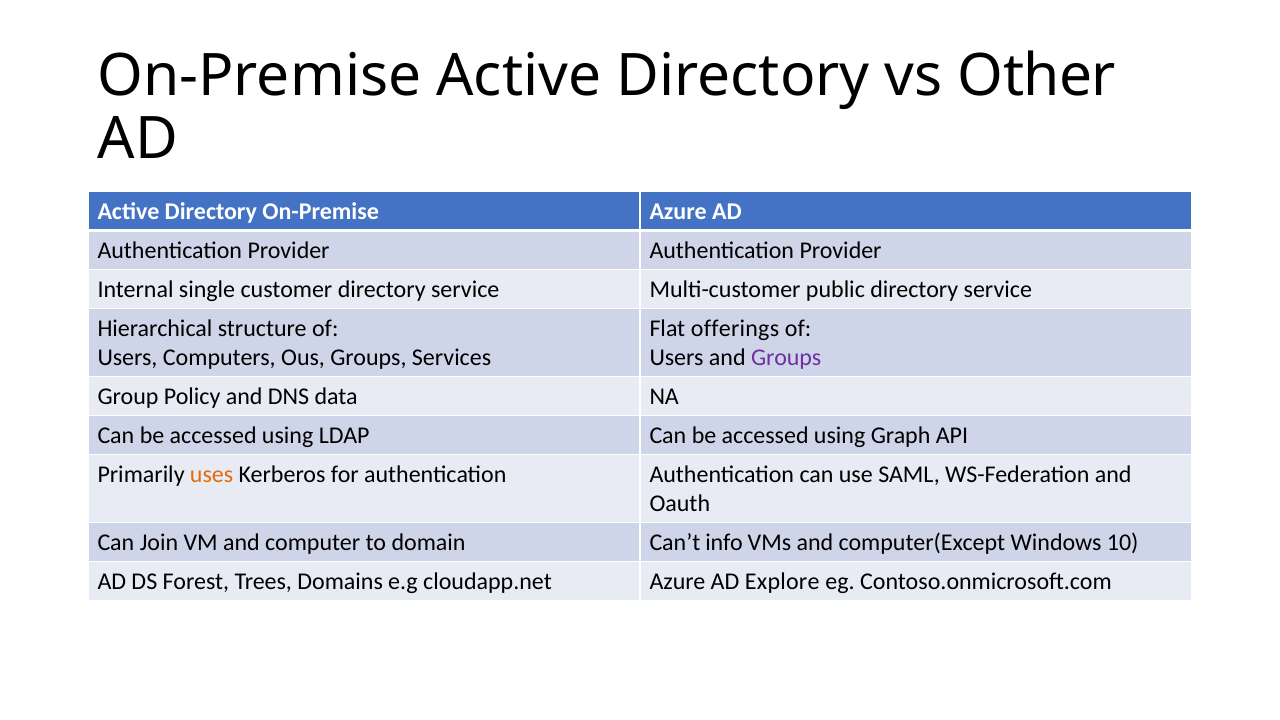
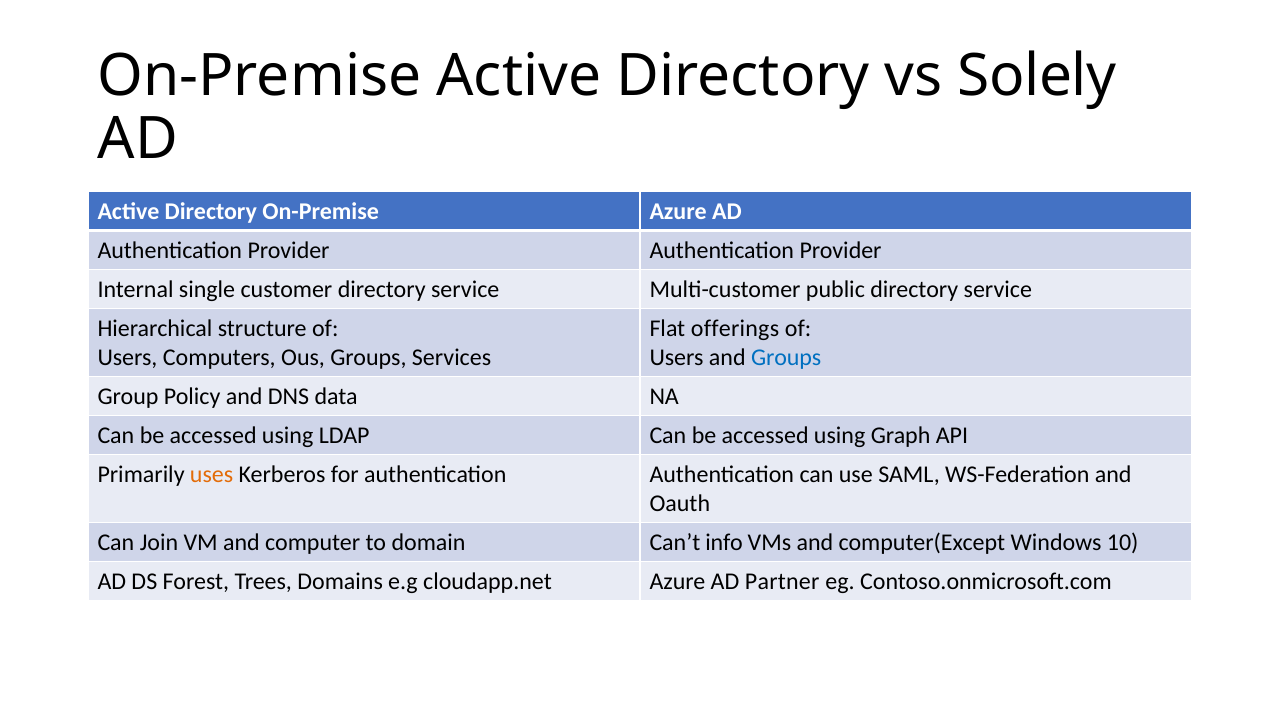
Other: Other -> Solely (1037, 76)
Groups colour: purple -> blue (786, 357)
Explore: Explore -> Partner (782, 581)
